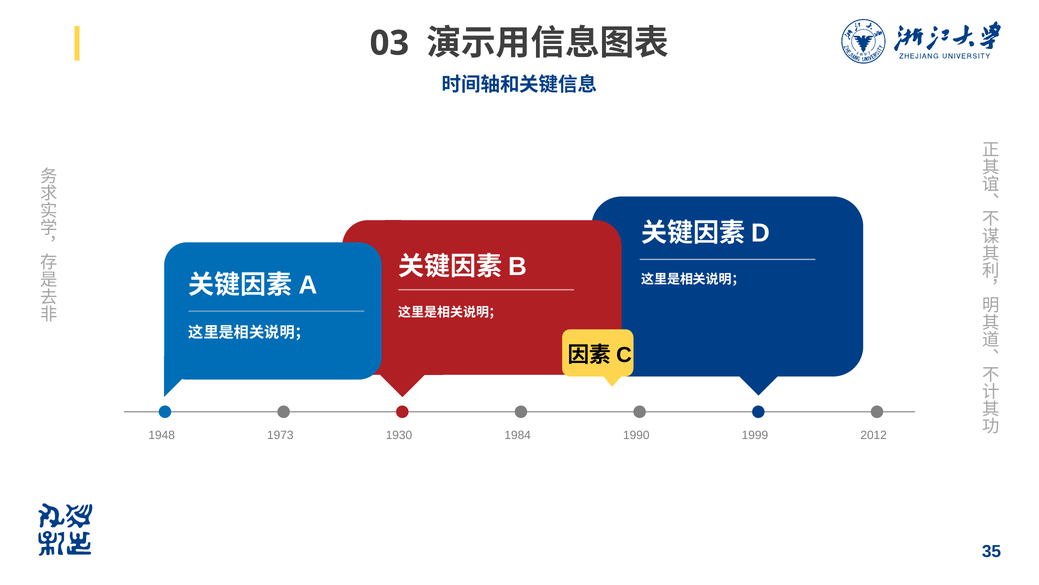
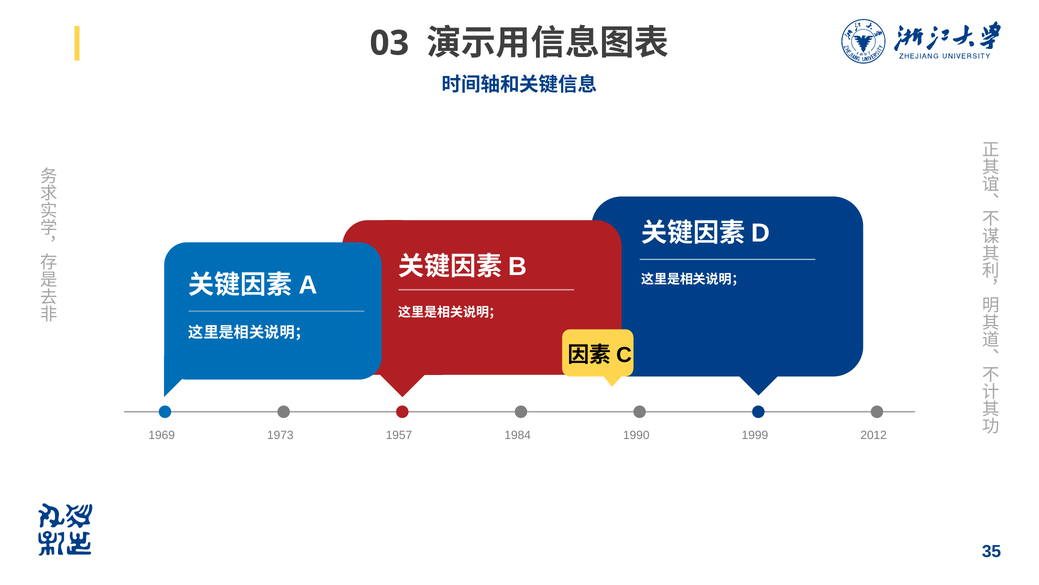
1948: 1948 -> 1969 (162, 435)
1930: 1930 -> 1957 (399, 435)
